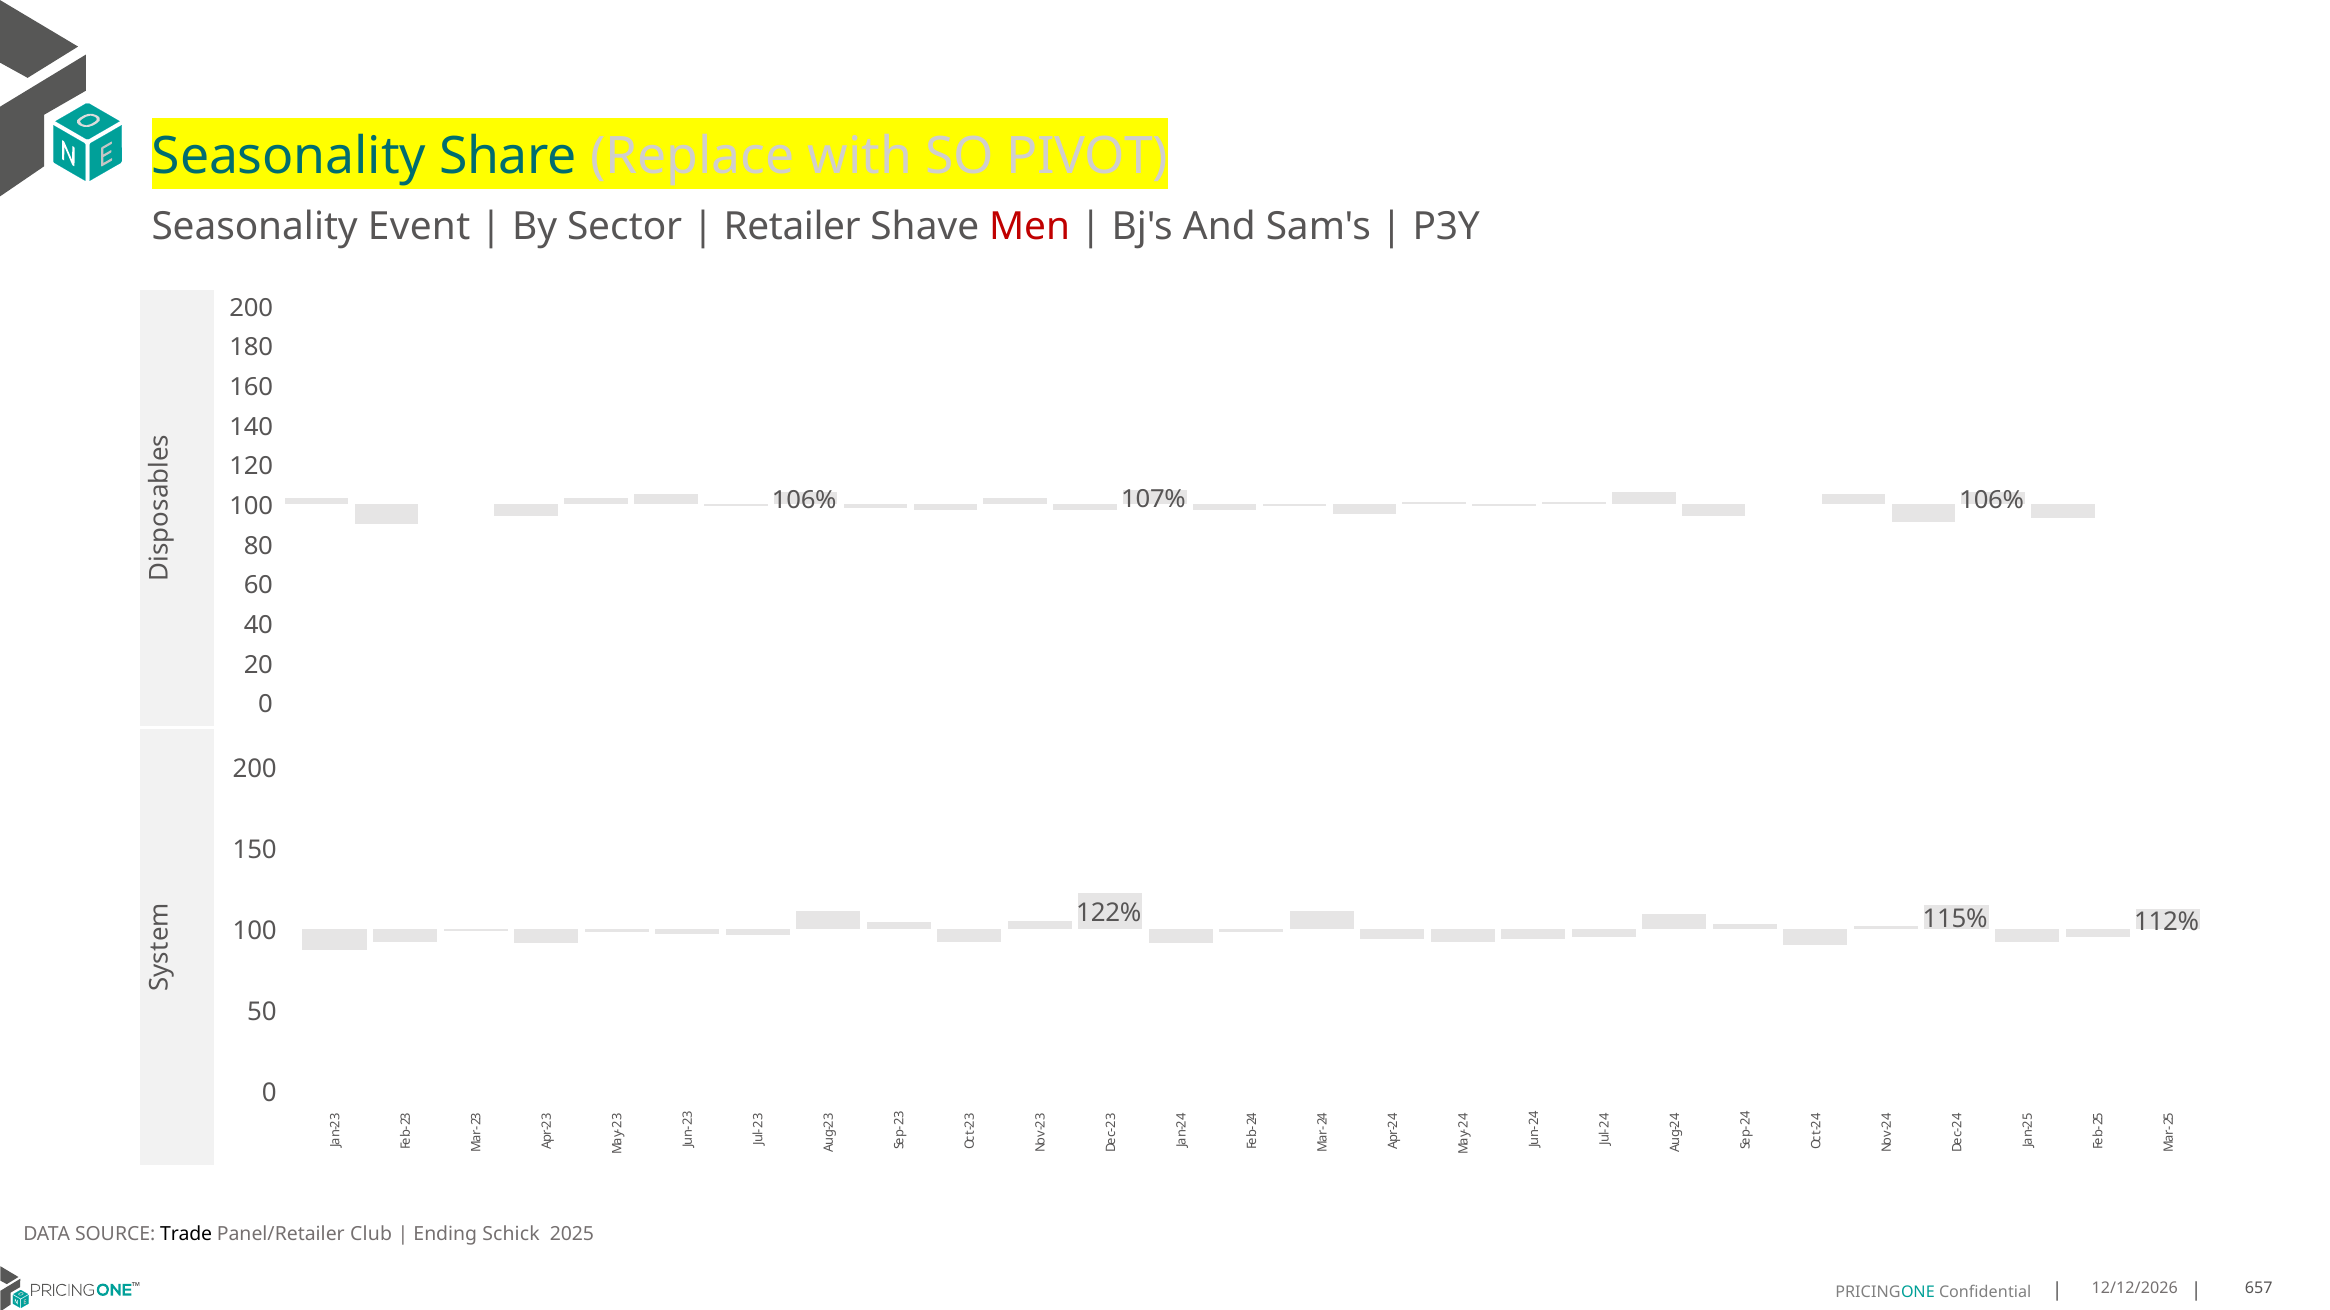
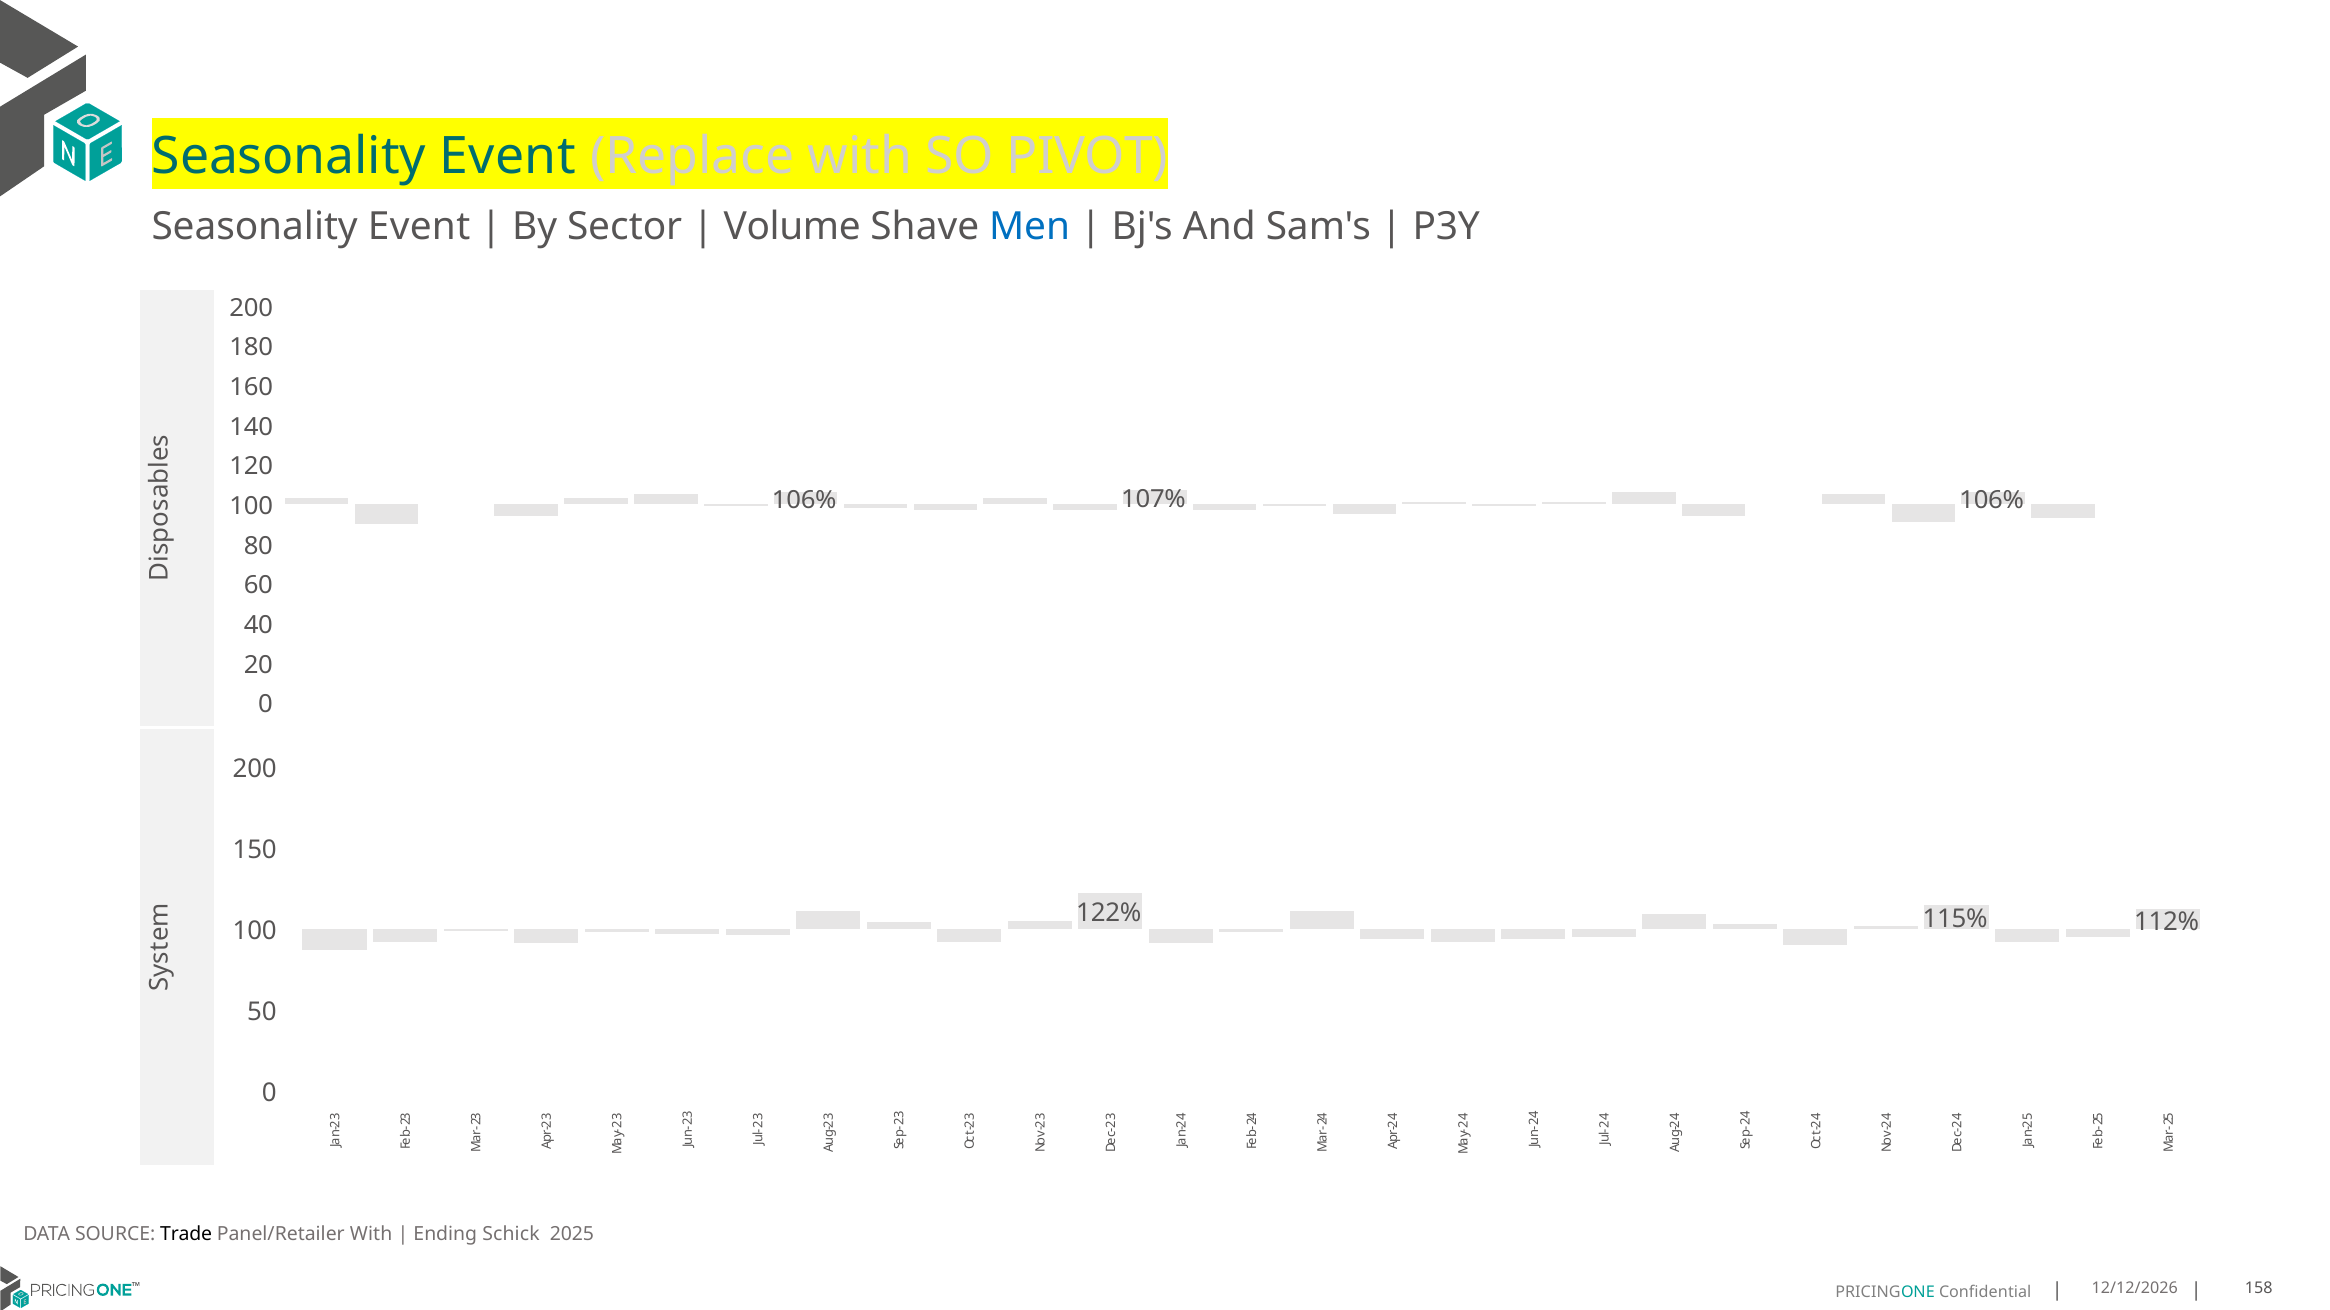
Share: Share -> Event (508, 157)
Retailer: Retailer -> Volume (792, 227)
Men colour: red -> blue (1030, 227)
Panel/Retailer Club: Club -> With (371, 1234)
657: 657 -> 158 (2259, 1289)
